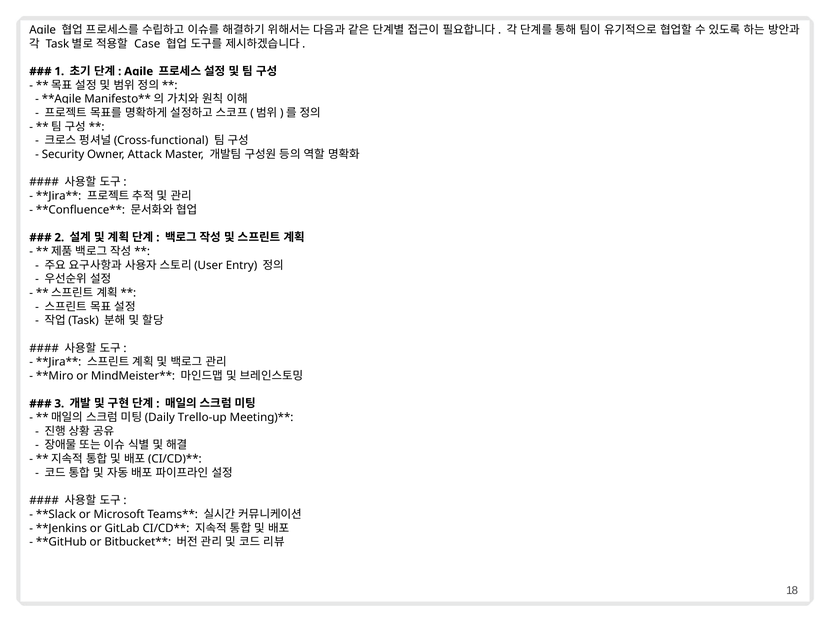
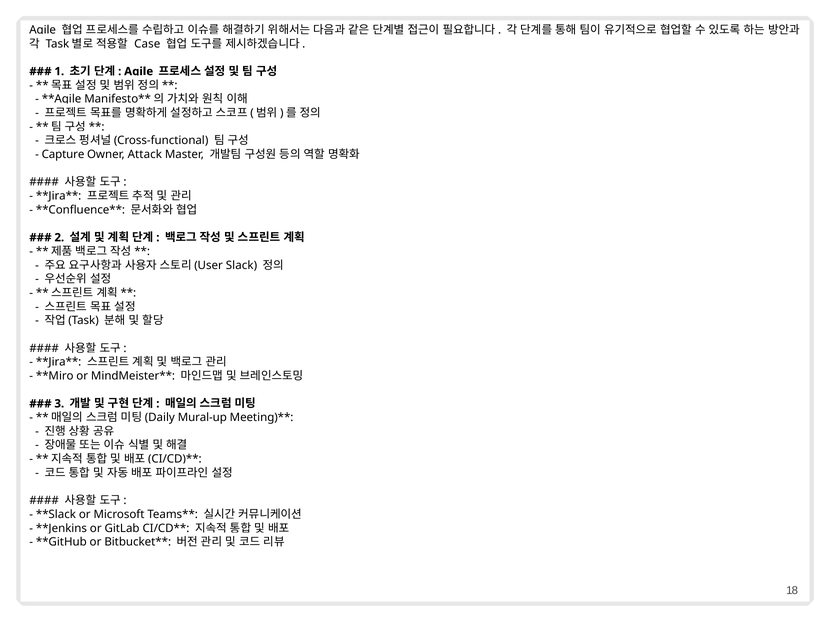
Security: Security -> Capture (63, 155)
Entry: Entry -> Slack (241, 265)
Trello-up: Trello-up -> Mural-up (202, 418)
